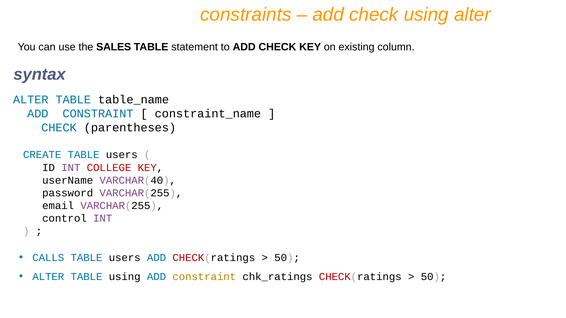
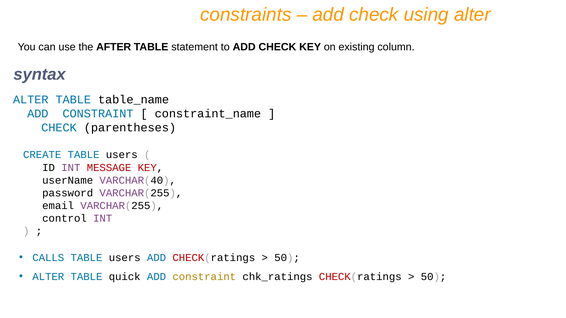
SALES: SALES -> AFTER (114, 47)
COLLEGE: COLLEGE -> MESSAGE (109, 168)
TABLE using: using -> quick (125, 277)
